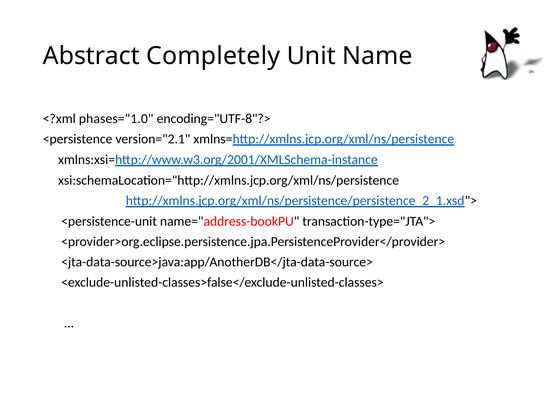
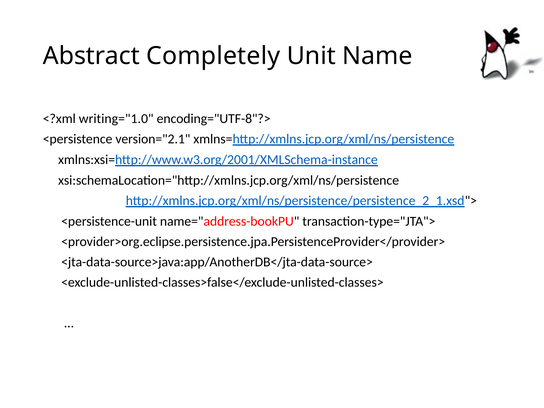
phases="1.0: phases="1.0 -> writing="1.0 (116, 119)
